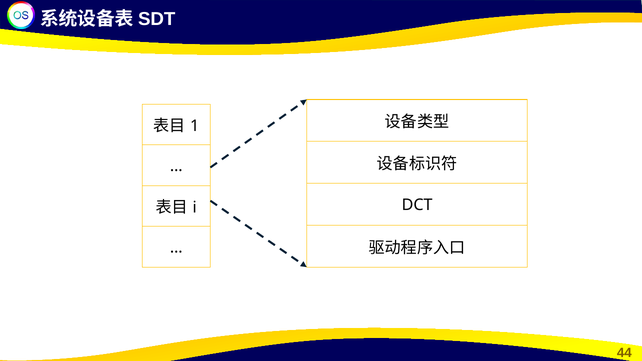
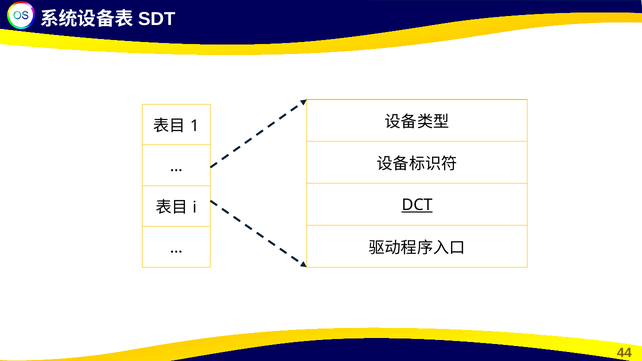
DCT underline: none -> present (417, 205)
